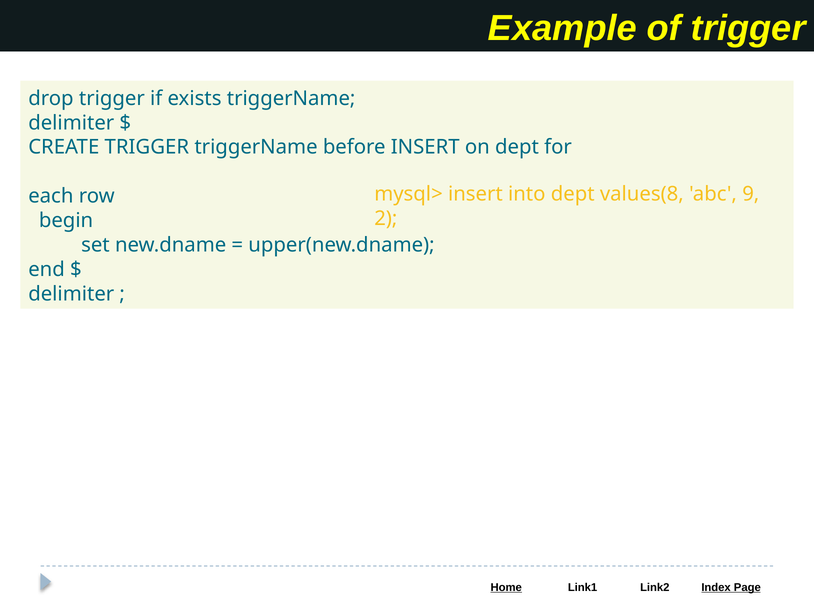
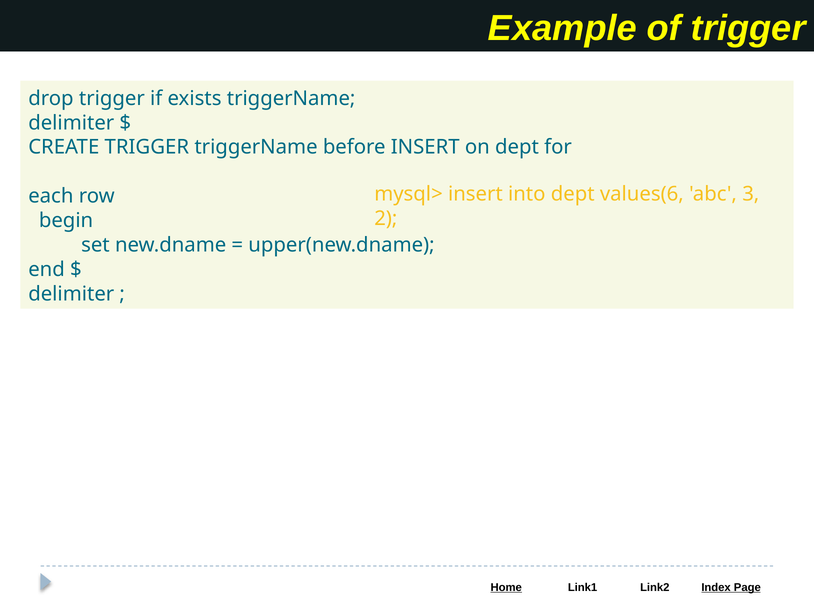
values(8: values(8 -> values(6 (642, 194)
9: 9 -> 3 (751, 194)
